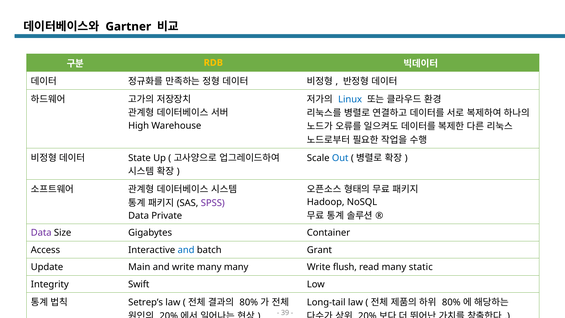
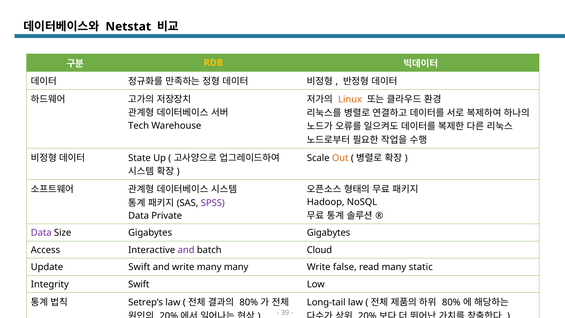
Gartner: Gartner -> Netstat (128, 27)
Linux colour: blue -> orange (350, 99)
High: High -> Tech (139, 126)
Out colour: blue -> orange (340, 158)
Gigabytes Container: Container -> Gigabytes (329, 233)
and colour: blue -> purple (186, 250)
Grant: Grant -> Cloud (319, 250)
Update Main: Main -> Swift (139, 267)
flush: flush -> false (345, 267)
